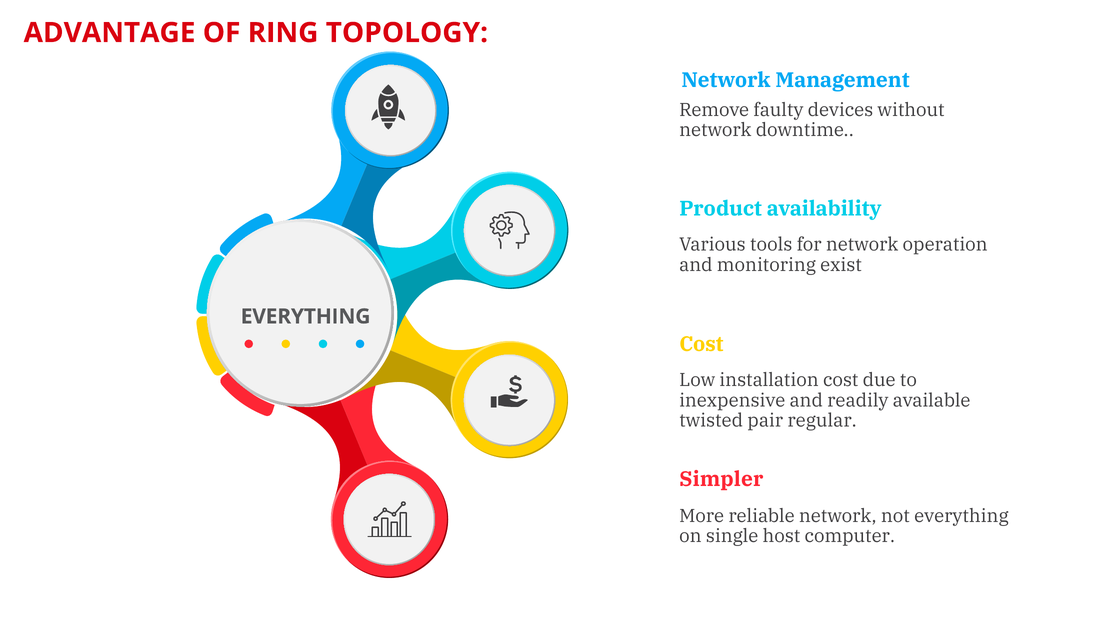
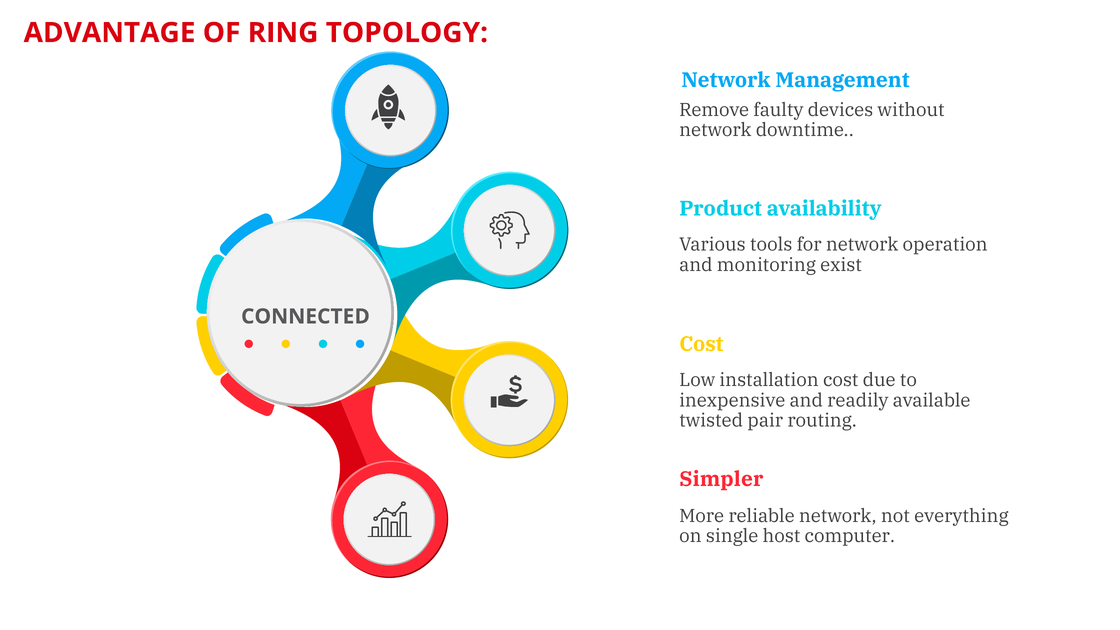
EVERYTHING: EVERYTHING -> CONNECTED (305, 316)
regular: regular -> routing (822, 421)
